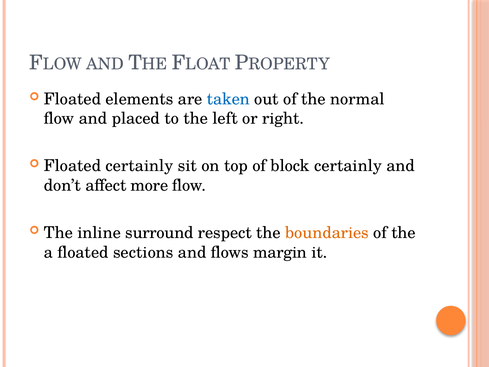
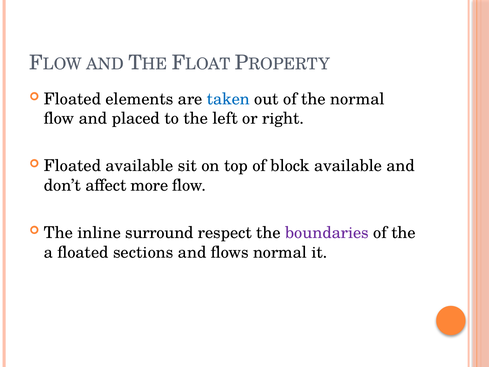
Floated certainly: certainly -> available (139, 166)
block certainly: certainly -> available (348, 166)
boundaries colour: orange -> purple (327, 233)
flows margin: margin -> normal (280, 252)
